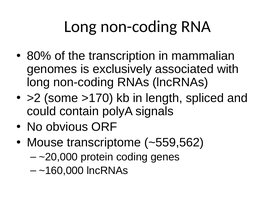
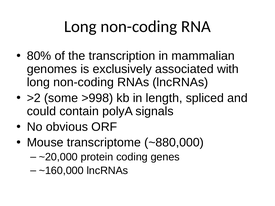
>170: >170 -> >998 (97, 98)
~559,562: ~559,562 -> ~880,000 (174, 143)
